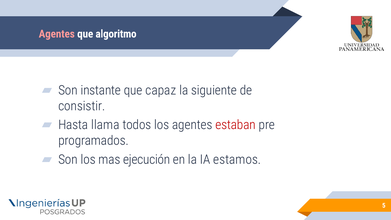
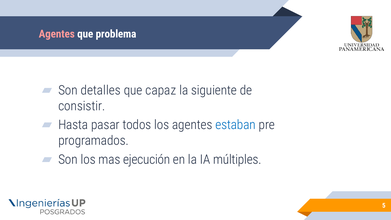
algoritmo: algoritmo -> problema (116, 34)
instante: instante -> detalles (101, 90)
llama: llama -> pasar (105, 125)
estaban colour: red -> blue (236, 125)
estamos: estamos -> múltiples (237, 159)
